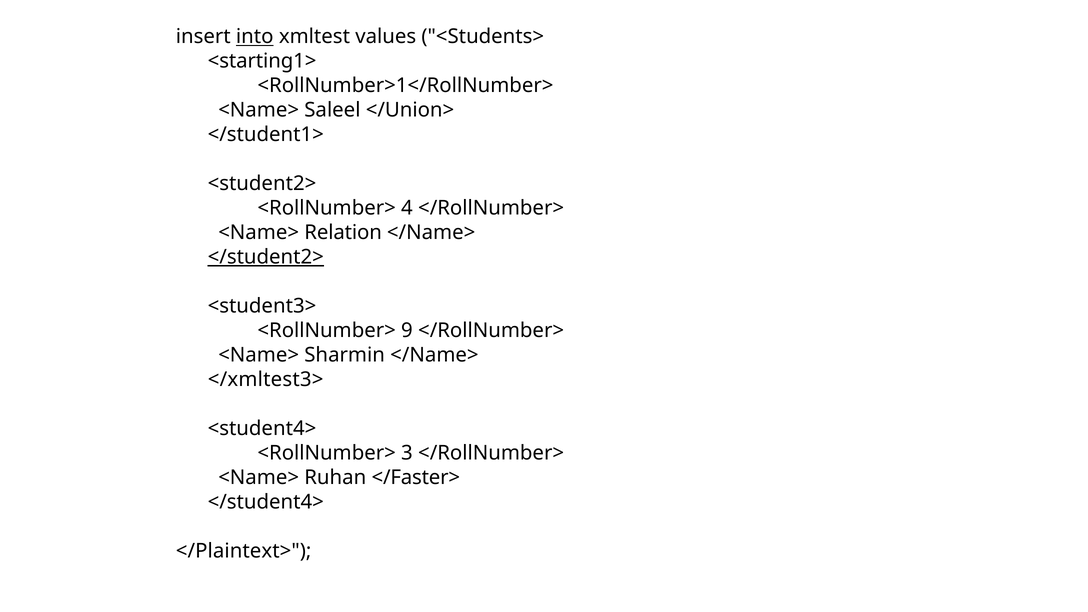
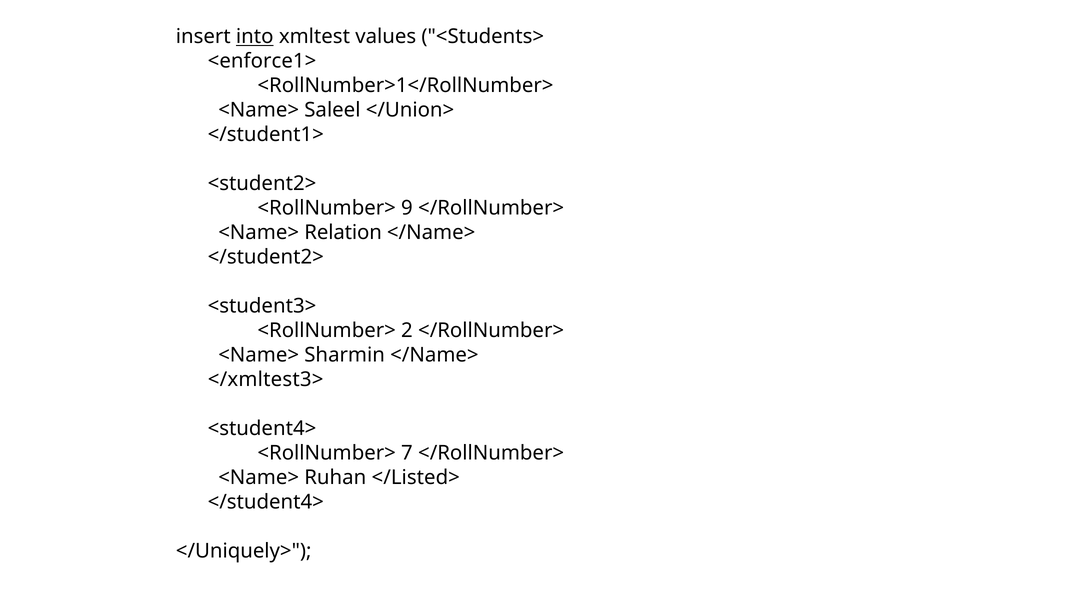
<starting1>: <starting1> -> <enforce1> (262, 61)
4: 4 -> 9 (407, 208)
</student2> underline: present -> none (266, 257)
9: 9 -> 2 (407, 331)
3: 3 -> 7 (407, 453)
</Faster>: </Faster> -> </Listed> (416, 477)
</Plaintext>: </Plaintext> -> </Uniquely> (244, 551)
